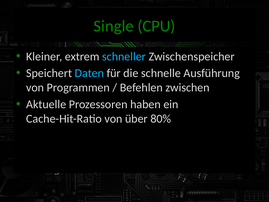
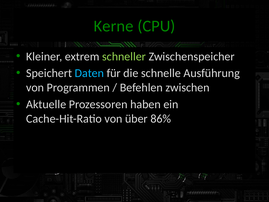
Single: Single -> Kerne (114, 26)
schneller colour: light blue -> light green (124, 56)
80%: 80% -> 86% (161, 119)
